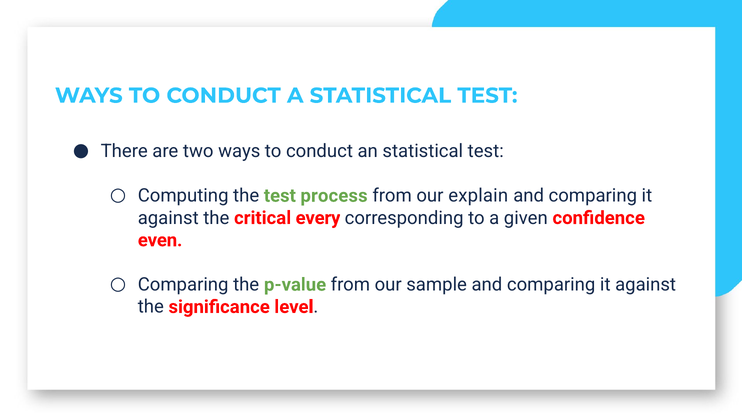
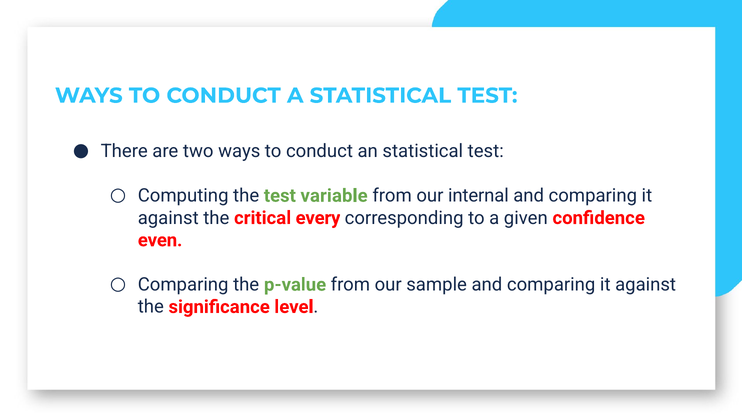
process: process -> variable (334, 196)
explain: explain -> internal (478, 196)
